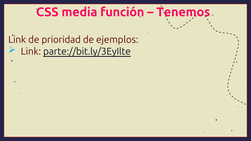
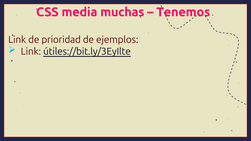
función: función -> muchas (122, 12)
parte://bit.ly/3EyIlte: parte://bit.ly/3EyIlte -> útiles://bit.ly/3EyIlte (87, 51)
